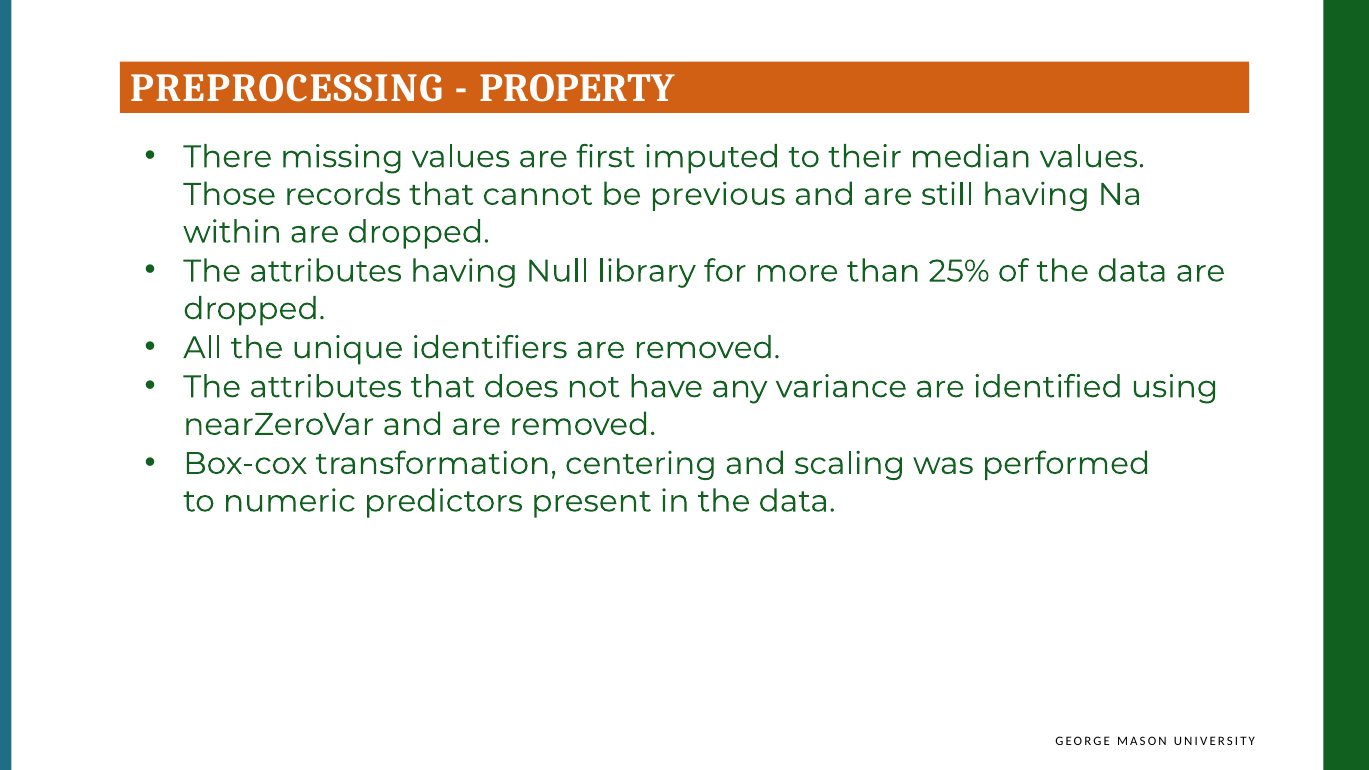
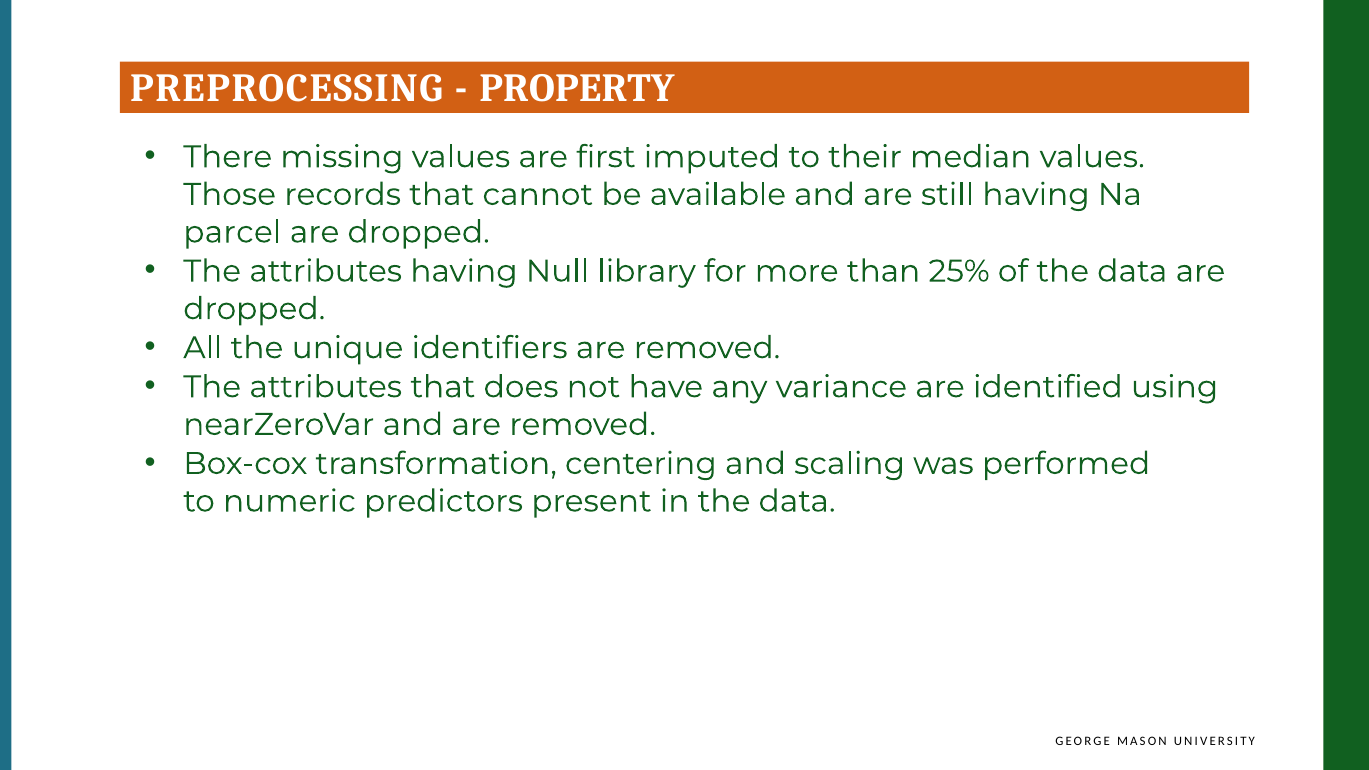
previous: previous -> available (718, 195)
within: within -> parcel (232, 232)
